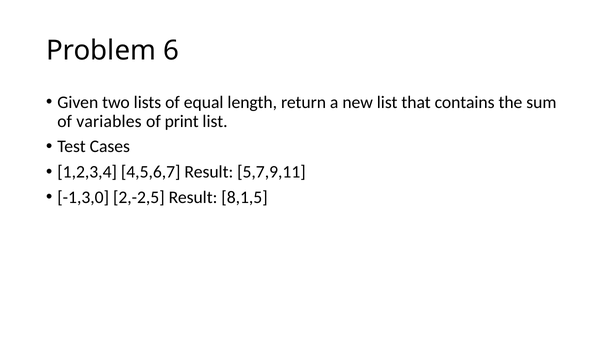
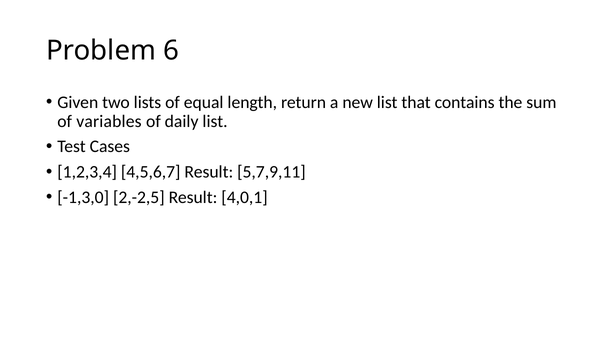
print: print -> daily (182, 121)
8,1,5: 8,1,5 -> 4,0,1 (245, 197)
